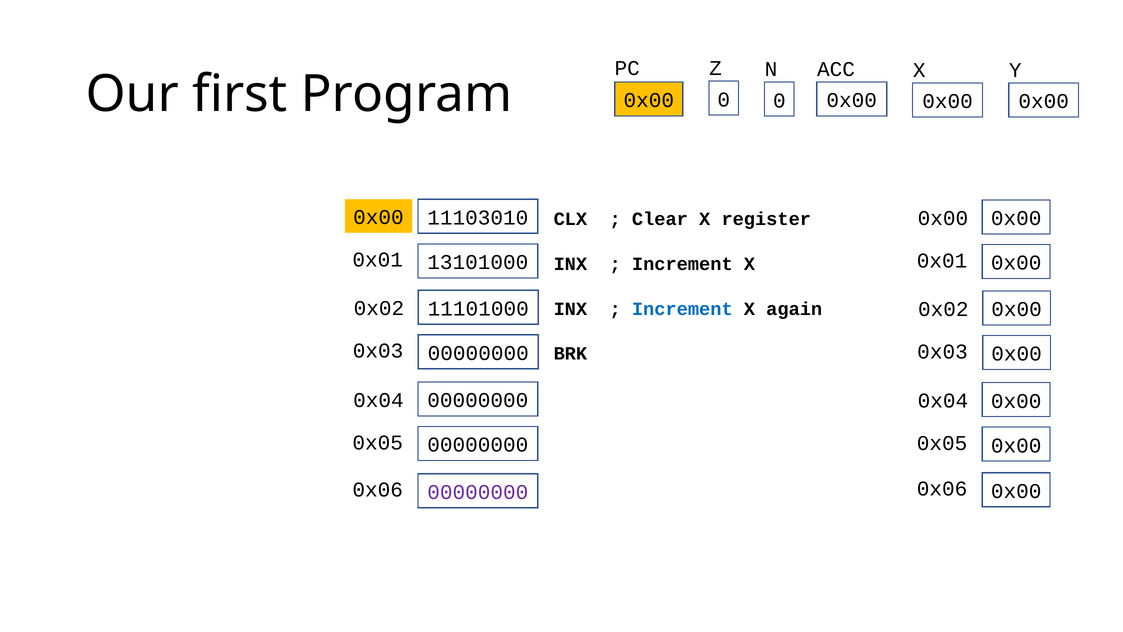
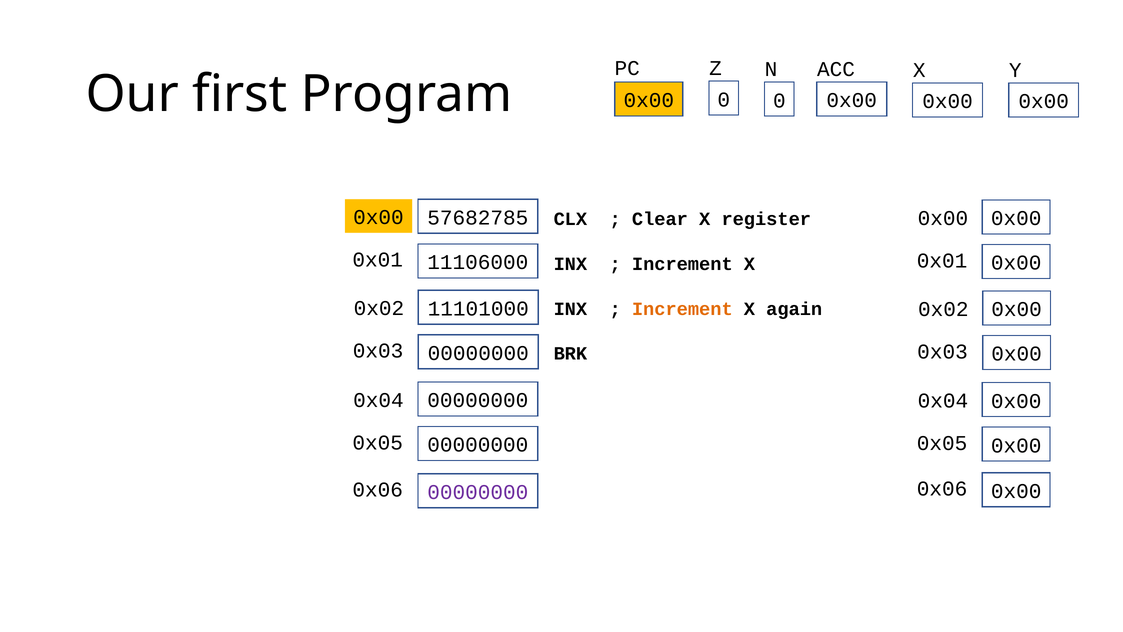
11103010: 11103010 -> 57682785 (478, 218)
13101000: 13101000 -> 11106000 (478, 262)
Increment colour: blue -> orange (682, 309)
